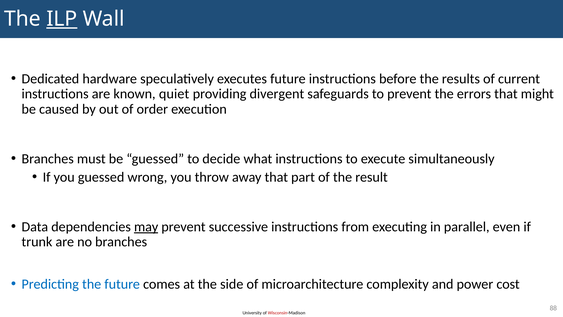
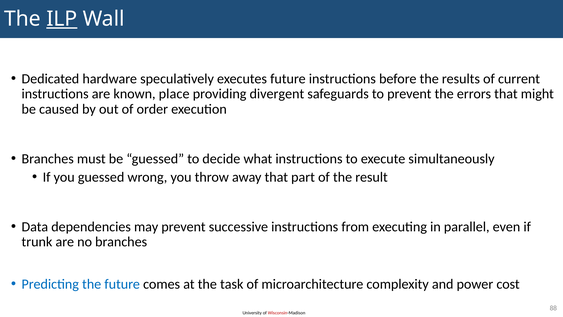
quiet: quiet -> place (174, 94)
may underline: present -> none (146, 227)
side: side -> task (232, 284)
